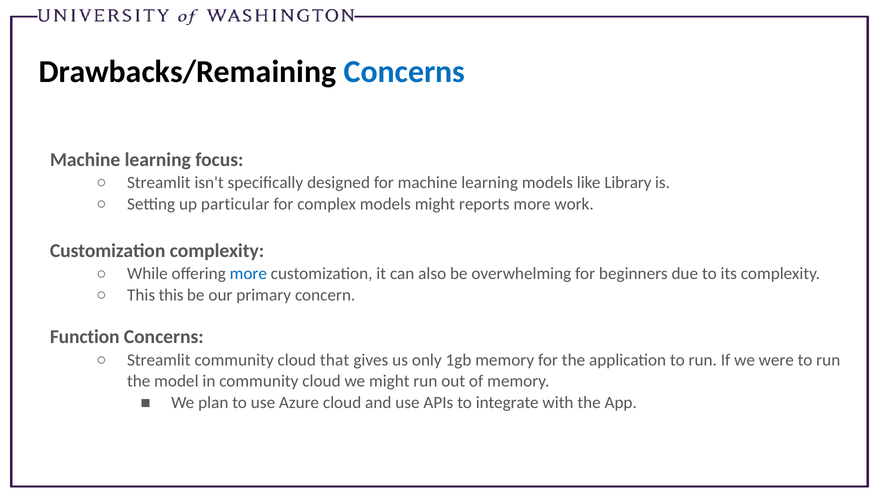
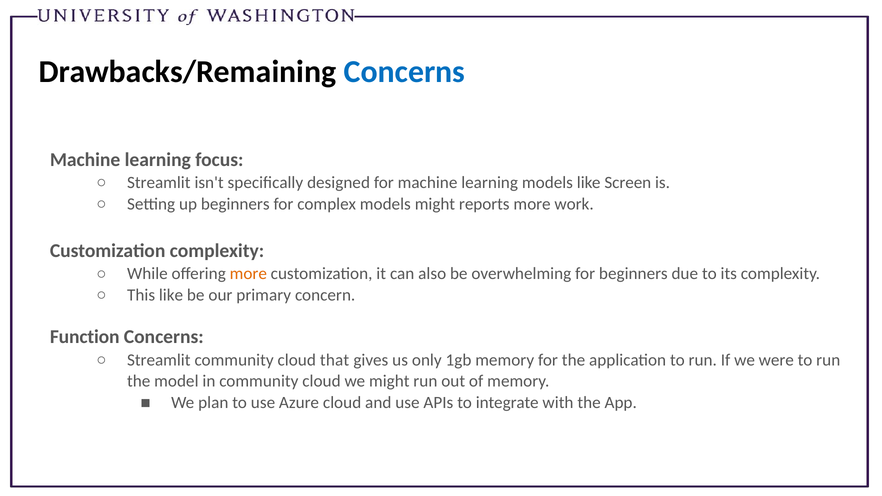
Library: Library -> Screen (628, 183)
up particular: particular -> beginners (235, 204)
more colour: blue -> orange (248, 274)
This this: this -> like (171, 295)
